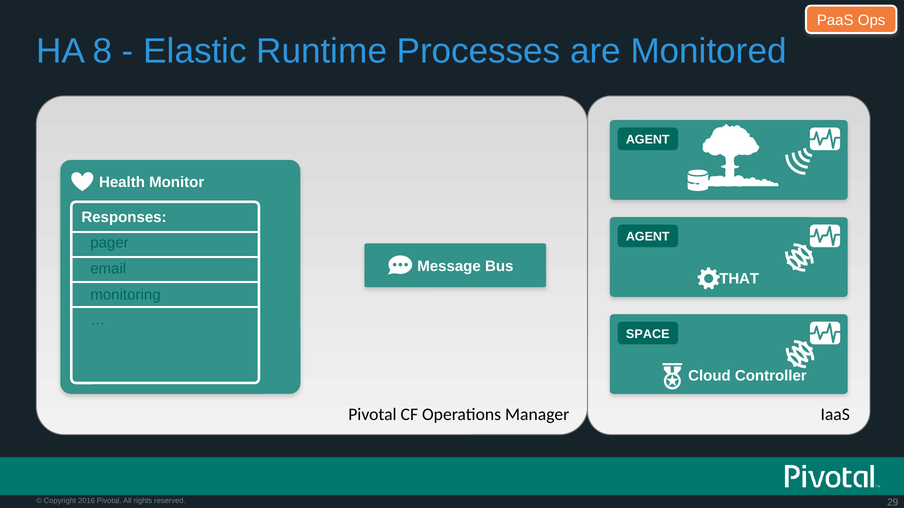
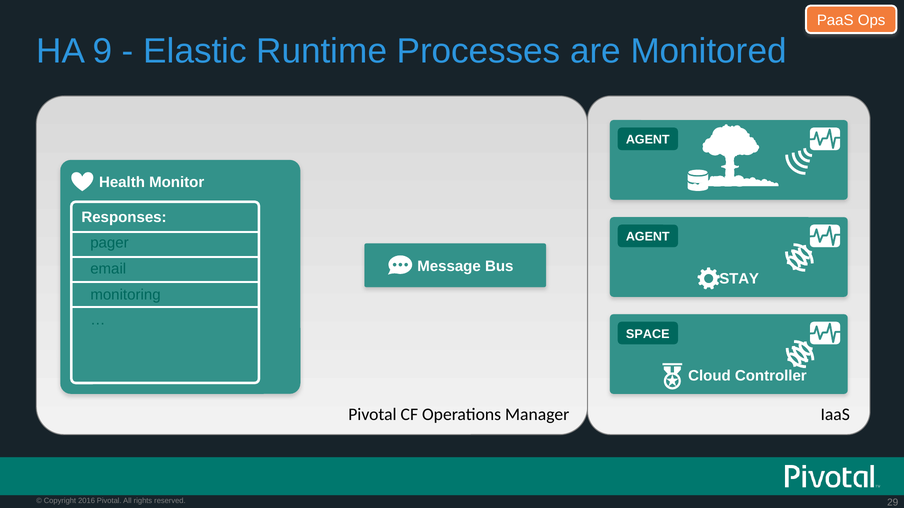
8: 8 -> 9 (103, 51)
THAT: THAT -> STAY (739, 279)
